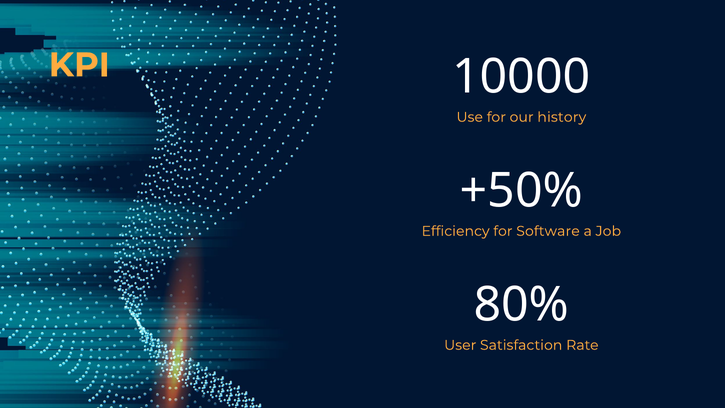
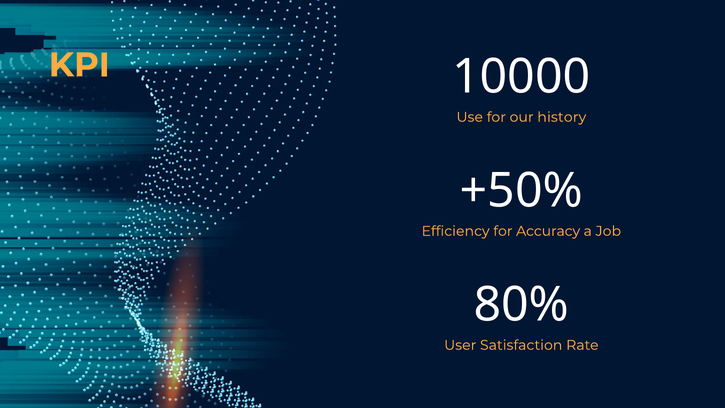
Software: Software -> Accuracy (548, 231)
